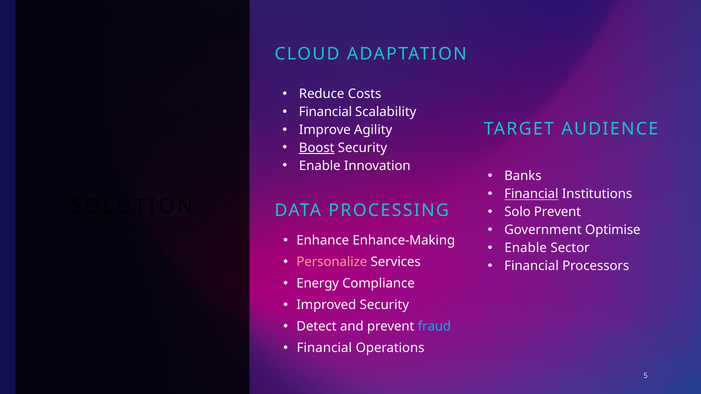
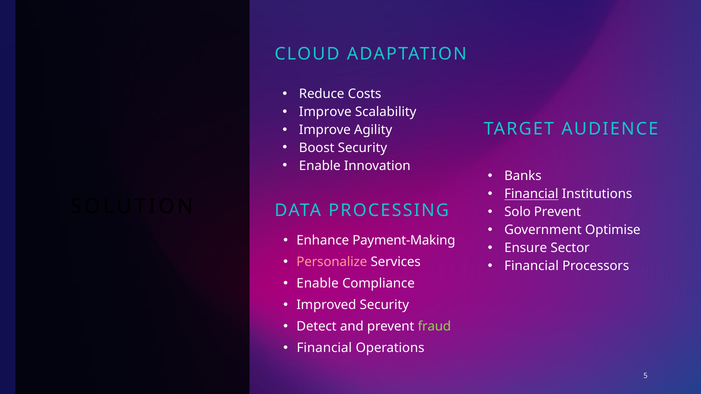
Financial: Financial -> Improve (325, 112)
Boost underline: present -> none (317, 148)
Enhance-Making: Enhance-Making -> Payment-Making (404, 241)
Enable: Enable -> Ensure (526, 248)
Energy: Energy -> Enable (318, 284)
fraud colour: light blue -> light green (434, 327)
